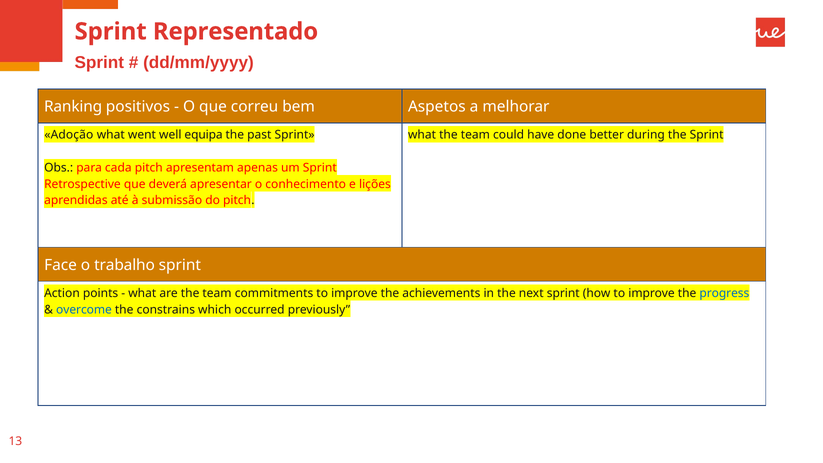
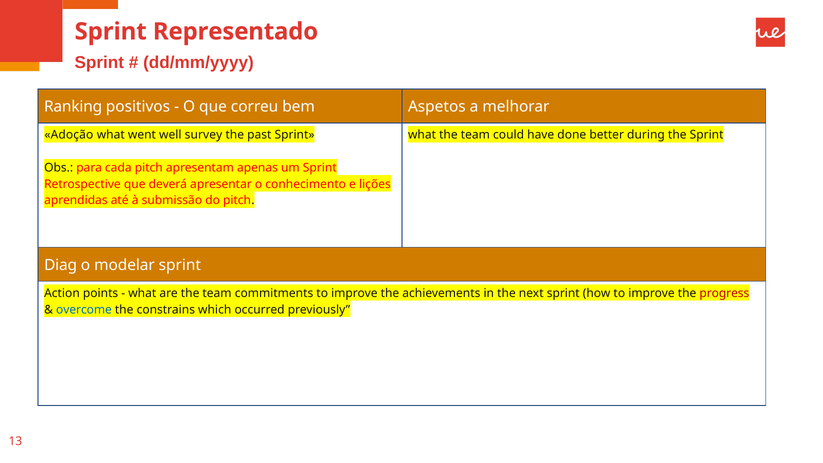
equipa: equipa -> survey (203, 135)
Face: Face -> Diag (61, 265)
trabalho: trabalho -> modelar (124, 265)
progress colour: blue -> red (724, 293)
